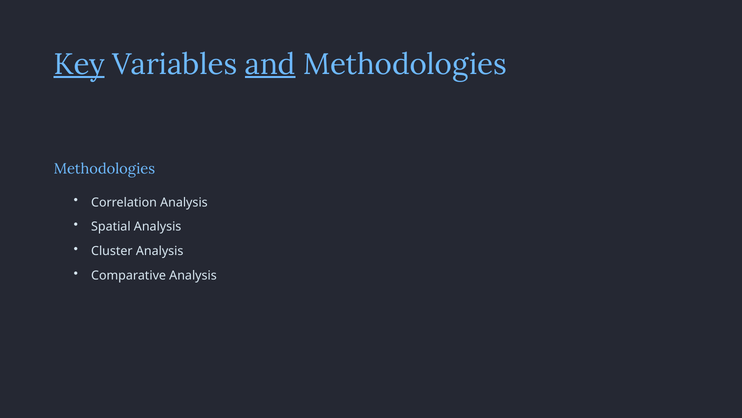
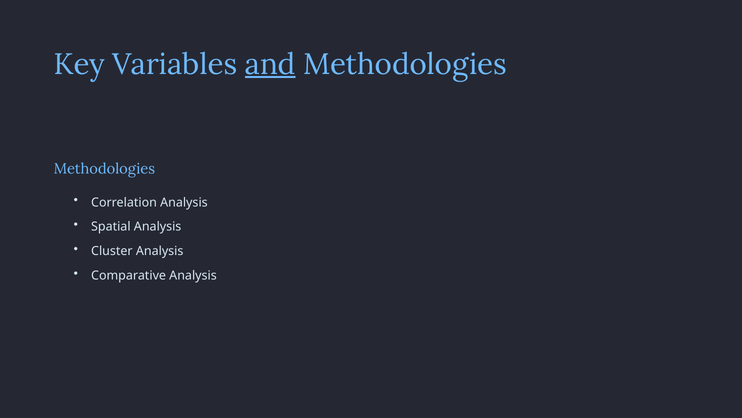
Key underline: present -> none (79, 64)
